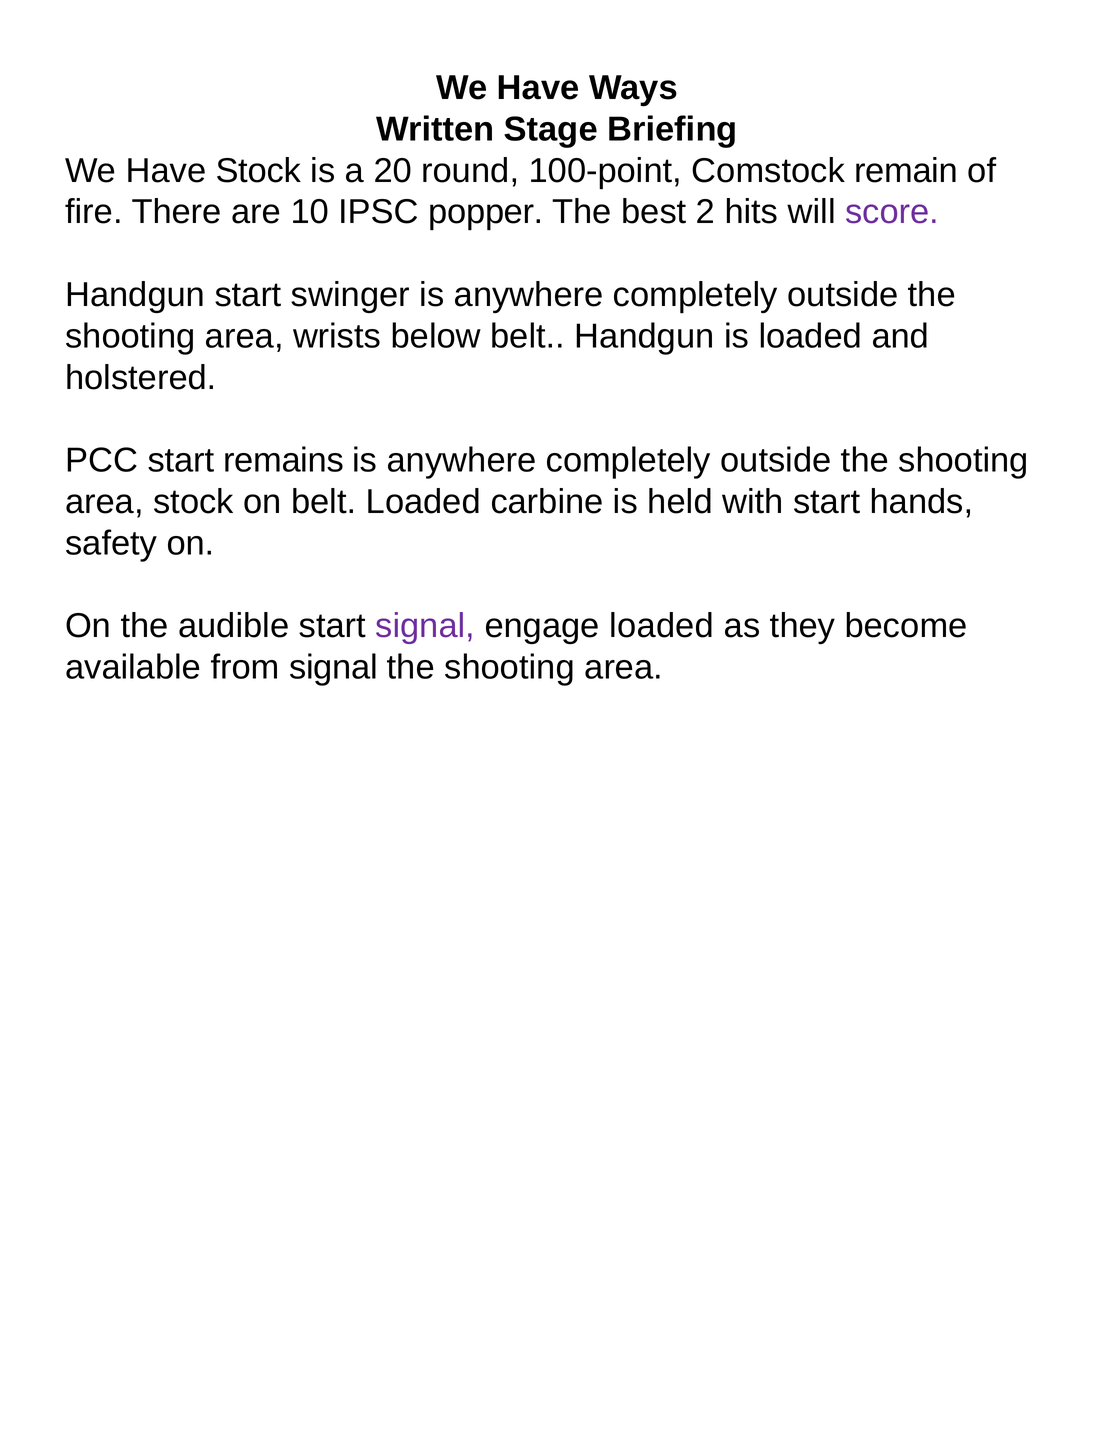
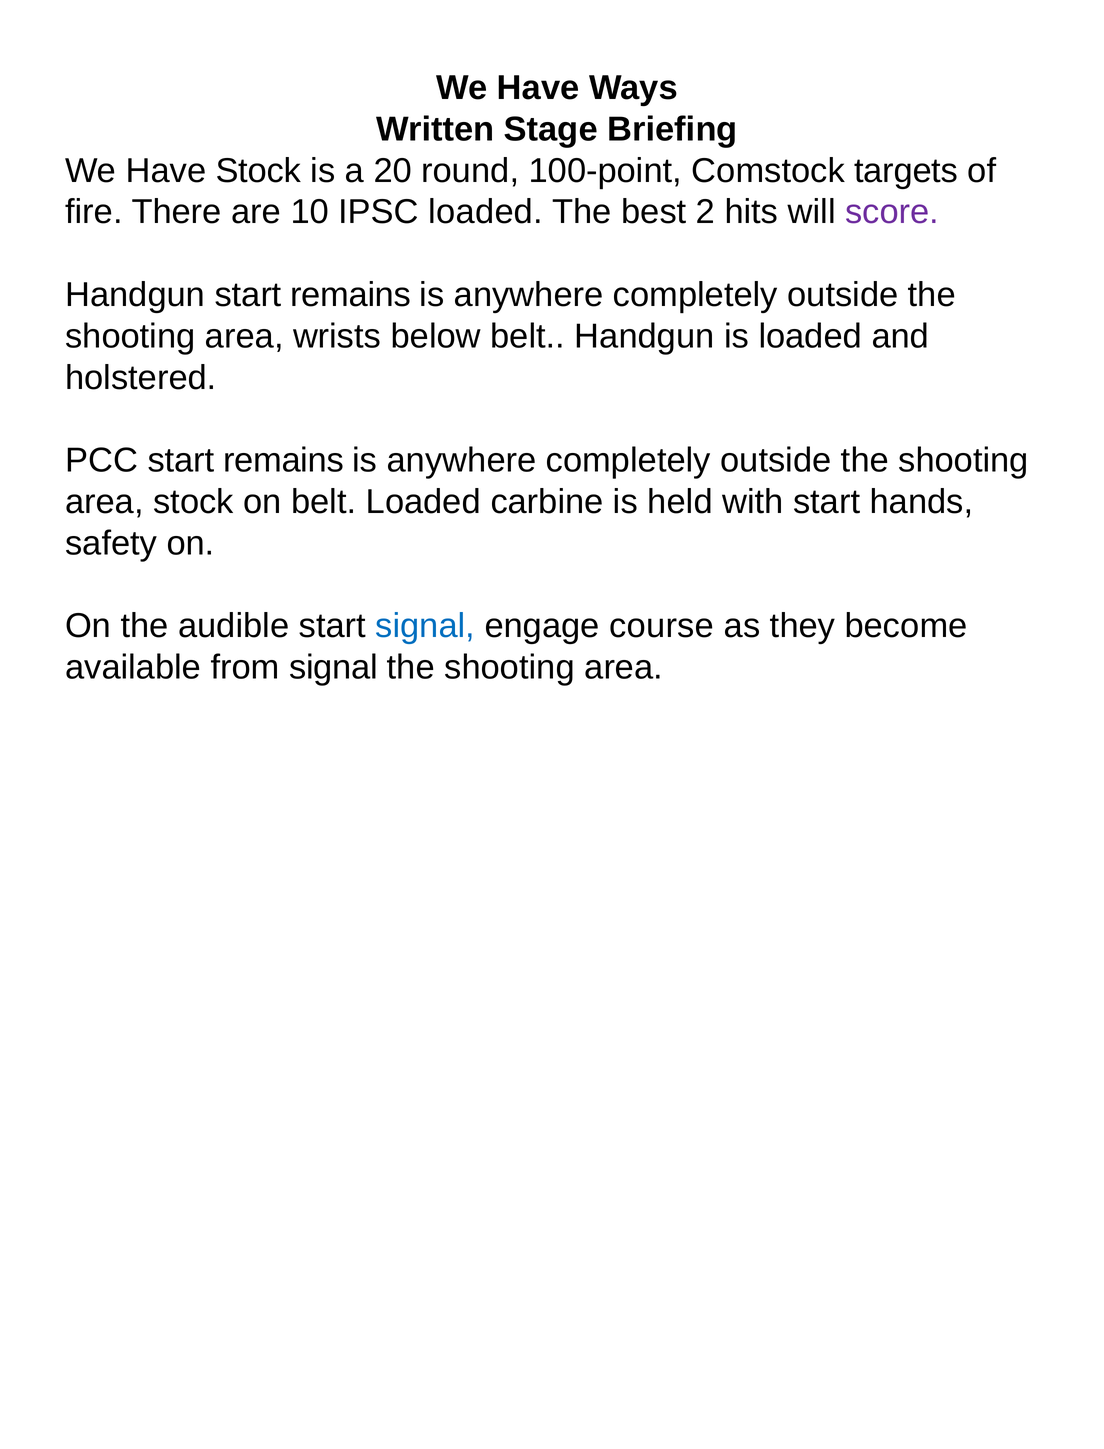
remain: remain -> targets (906, 171)
IPSC popper: popper -> loaded (486, 212)
Handgun start swinger: swinger -> remains (351, 295)
signal colour: purple -> blue (425, 626)
engage loaded: loaded -> course (662, 626)
